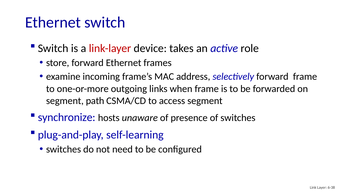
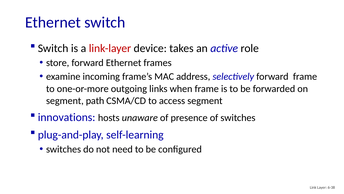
synchronize: synchronize -> innovations (67, 117)
